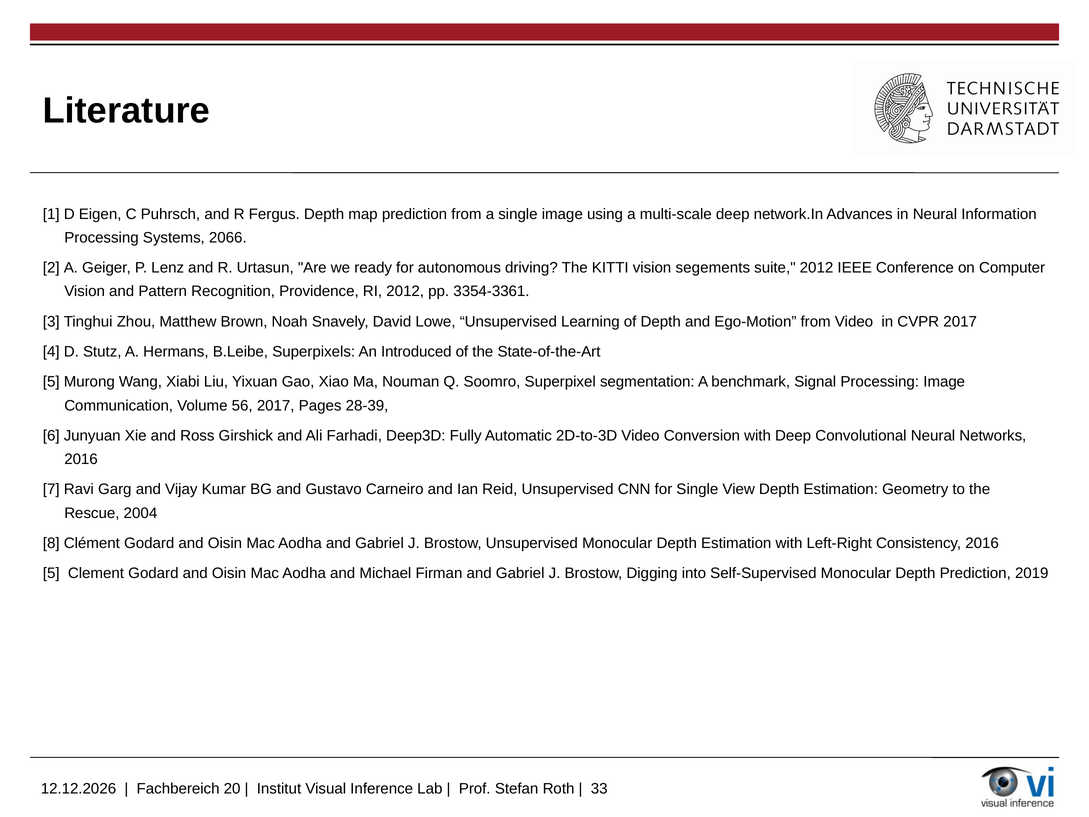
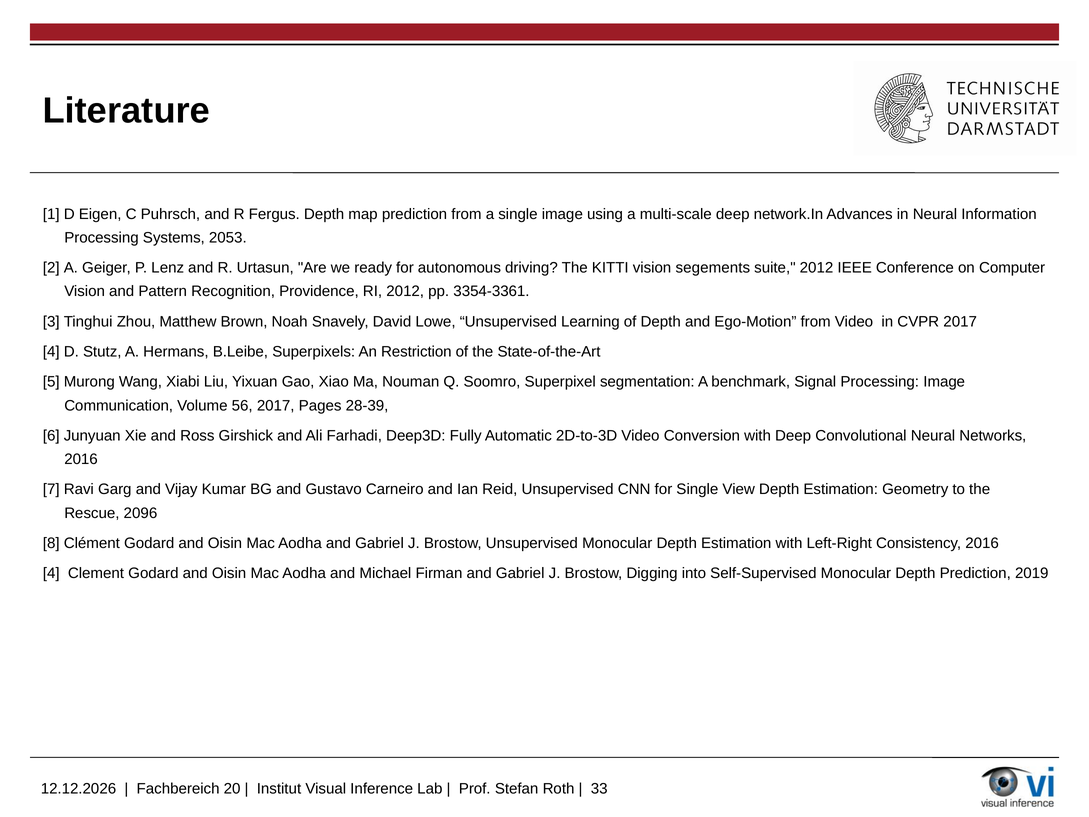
2066: 2066 -> 2053 (228, 238)
Introduced: Introduced -> Restriction (416, 352)
2004: 2004 -> 2096 (140, 513)
5: 5 -> 4 (51, 573)
